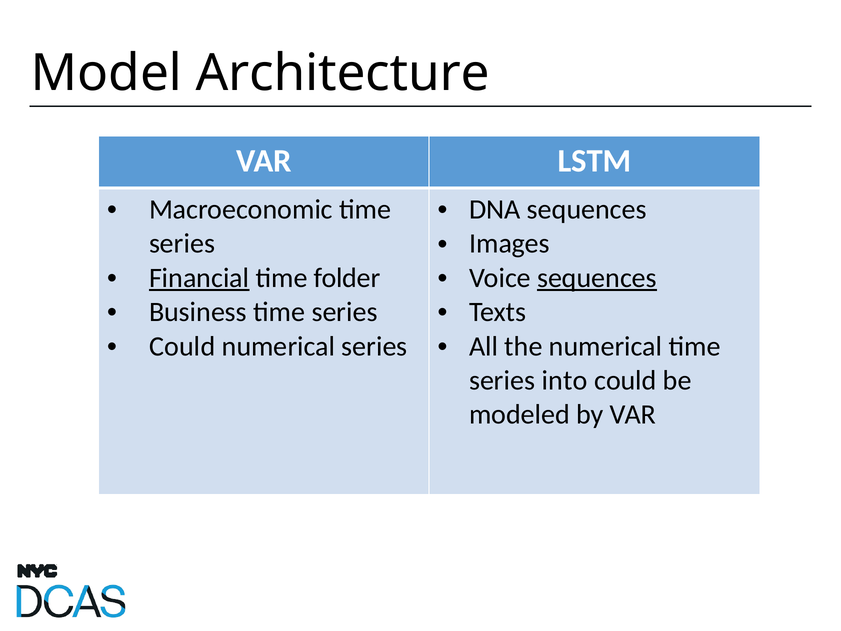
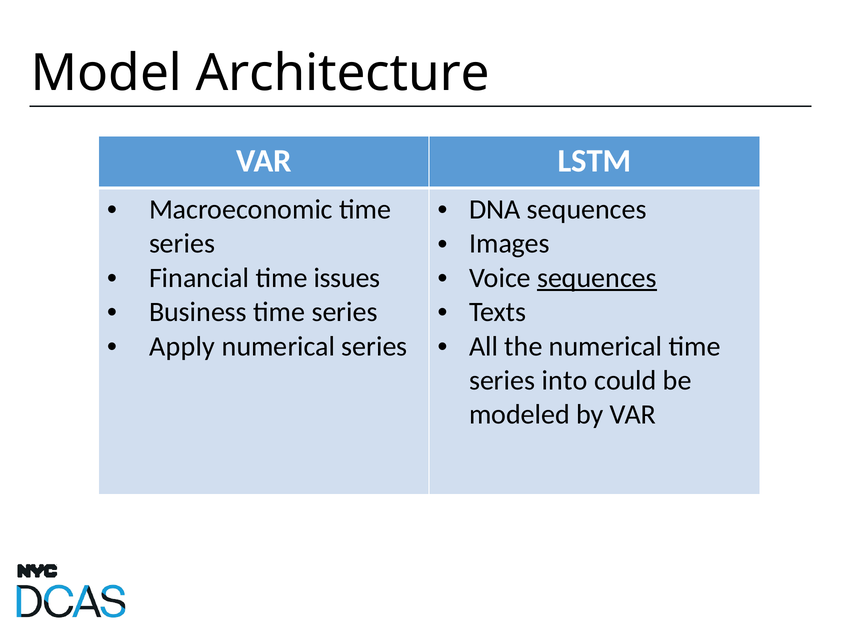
Financial underline: present -> none (199, 278)
folder: folder -> issues (347, 278)
Could: Could -> Apply (182, 346)
